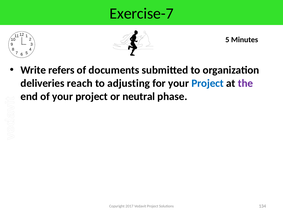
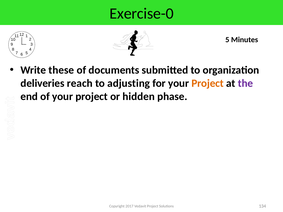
Exercise-7: Exercise-7 -> Exercise-0 (142, 14)
refers: refers -> these (61, 70)
Project colour: blue -> orange (208, 83)
neutral: neutral -> hidden (139, 97)
